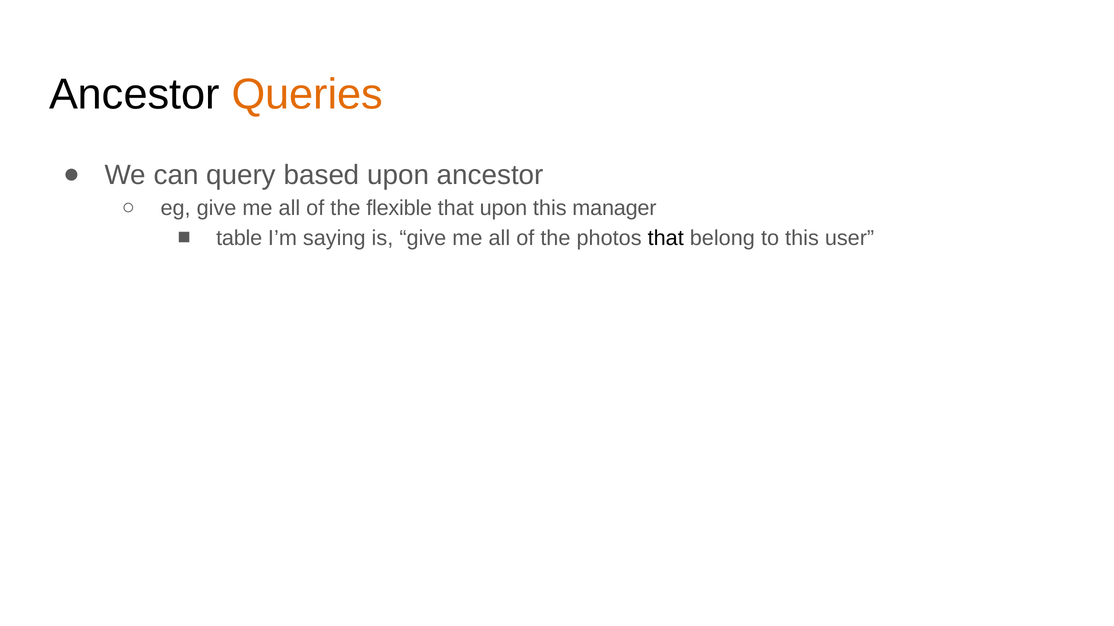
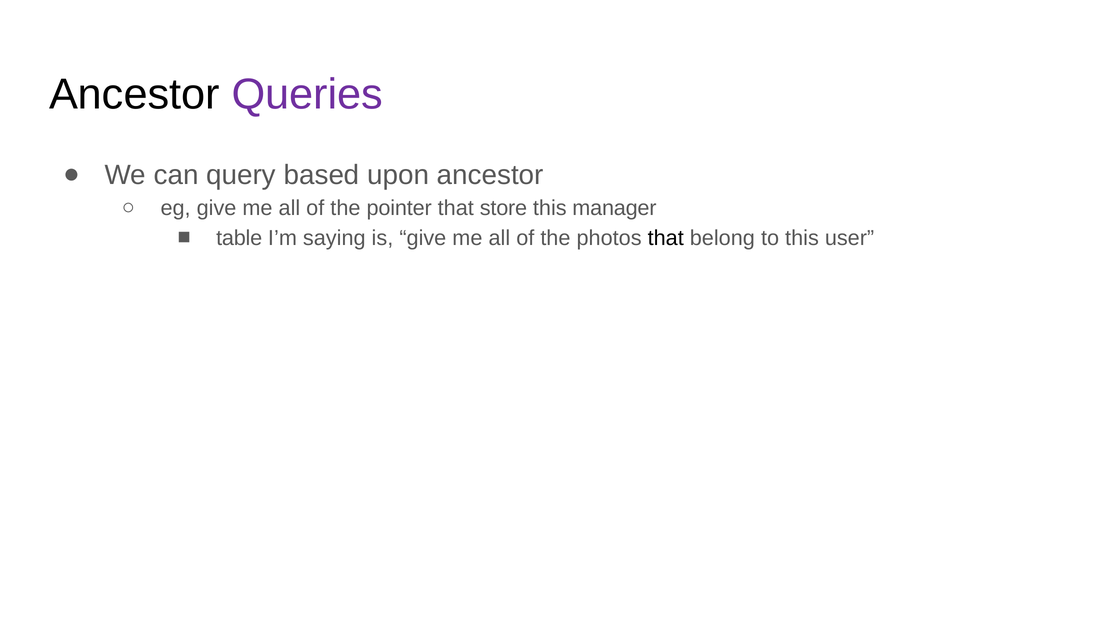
Queries colour: orange -> purple (307, 94)
flexible: flexible -> pointer (399, 208)
that upon: upon -> store (503, 208)
